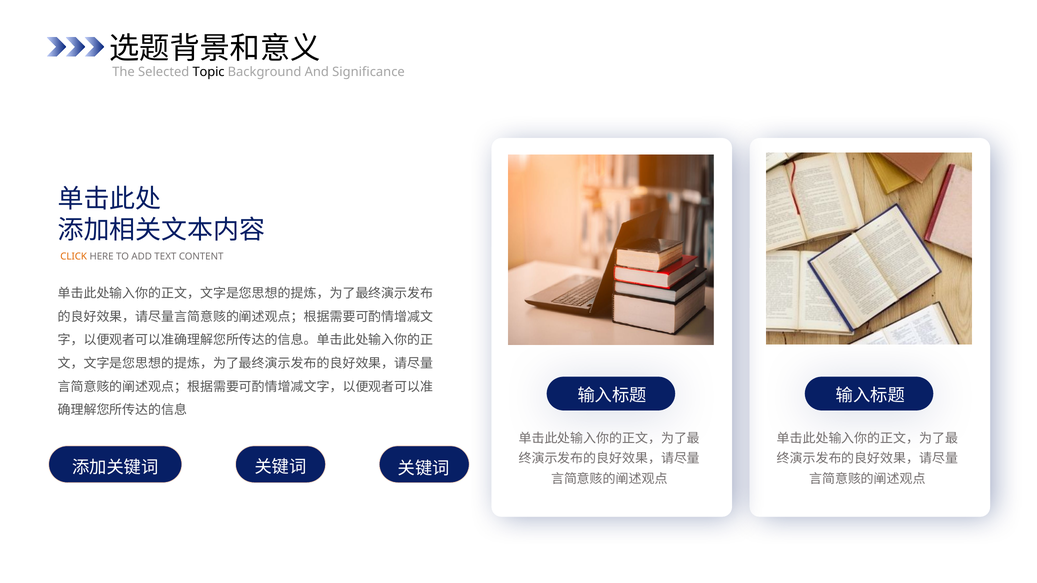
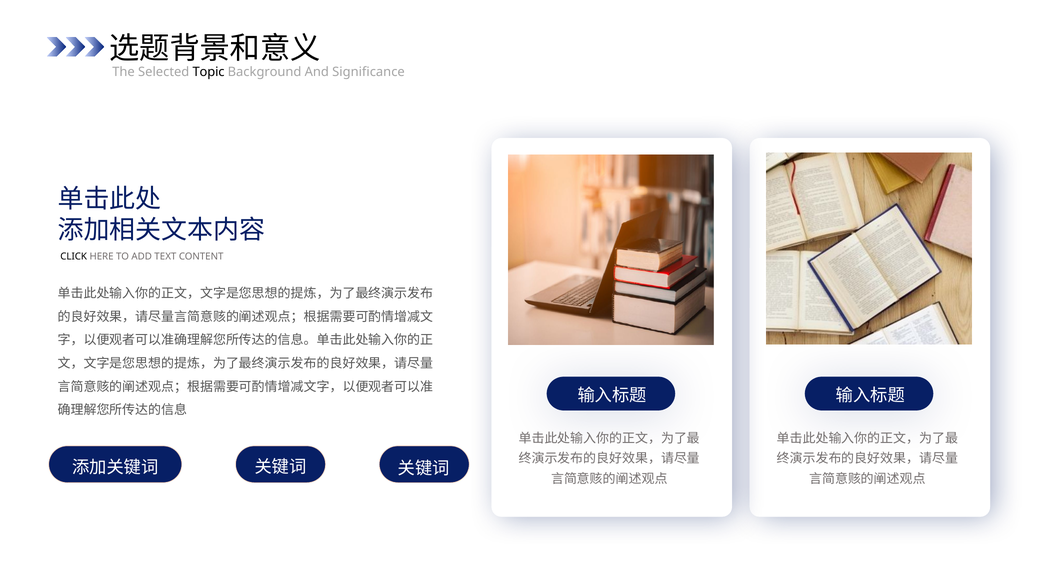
CLICK colour: orange -> black (74, 257)
